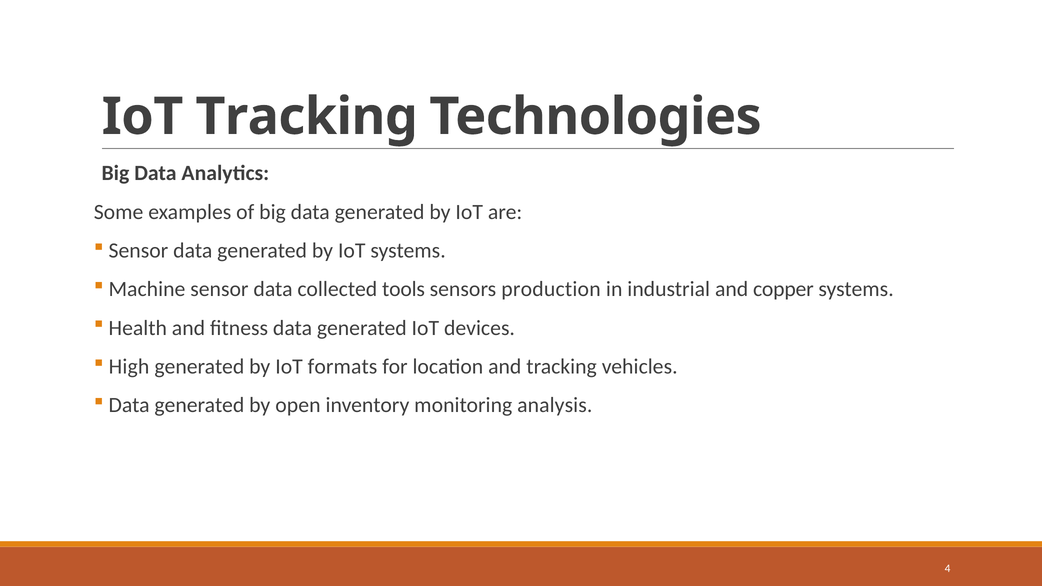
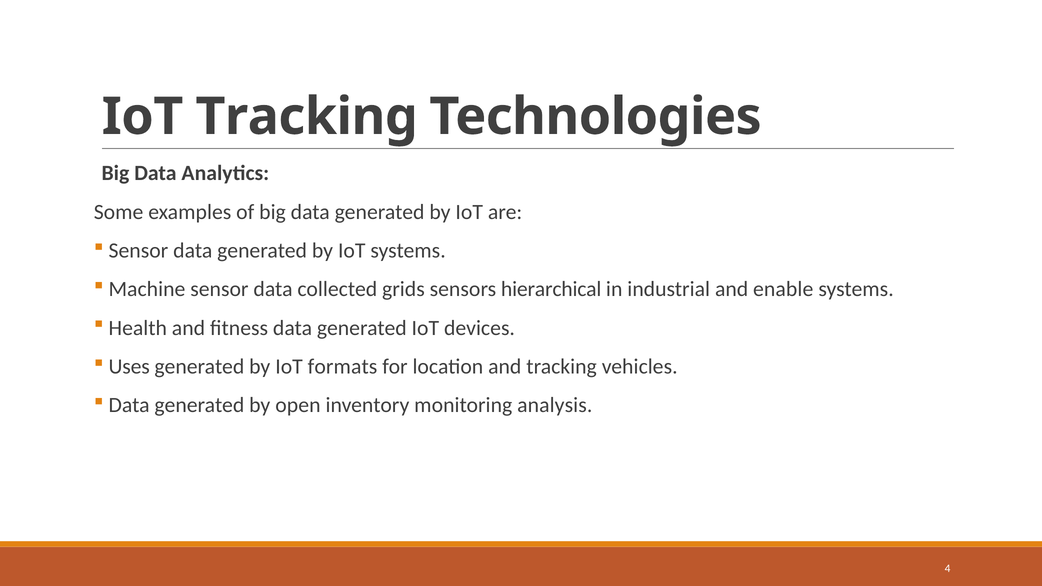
tools: tools -> grids (403, 289)
production: production -> hierarchical (551, 289)
copper: copper -> enable (783, 289)
High: High -> Uses (129, 367)
